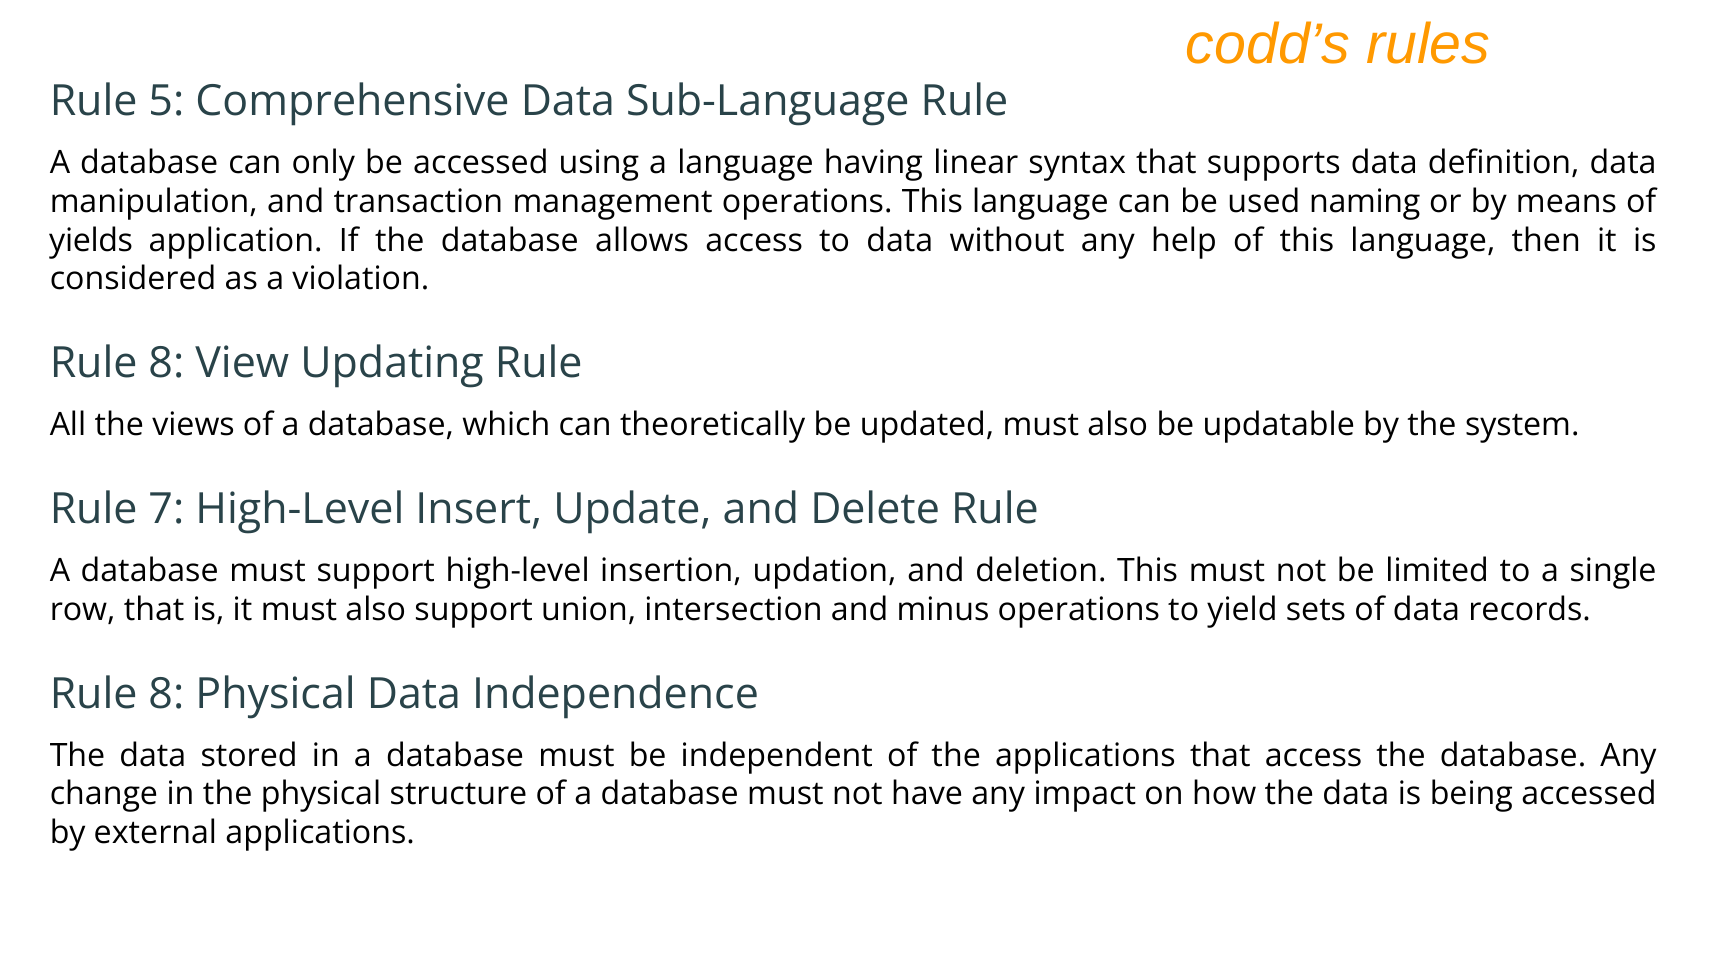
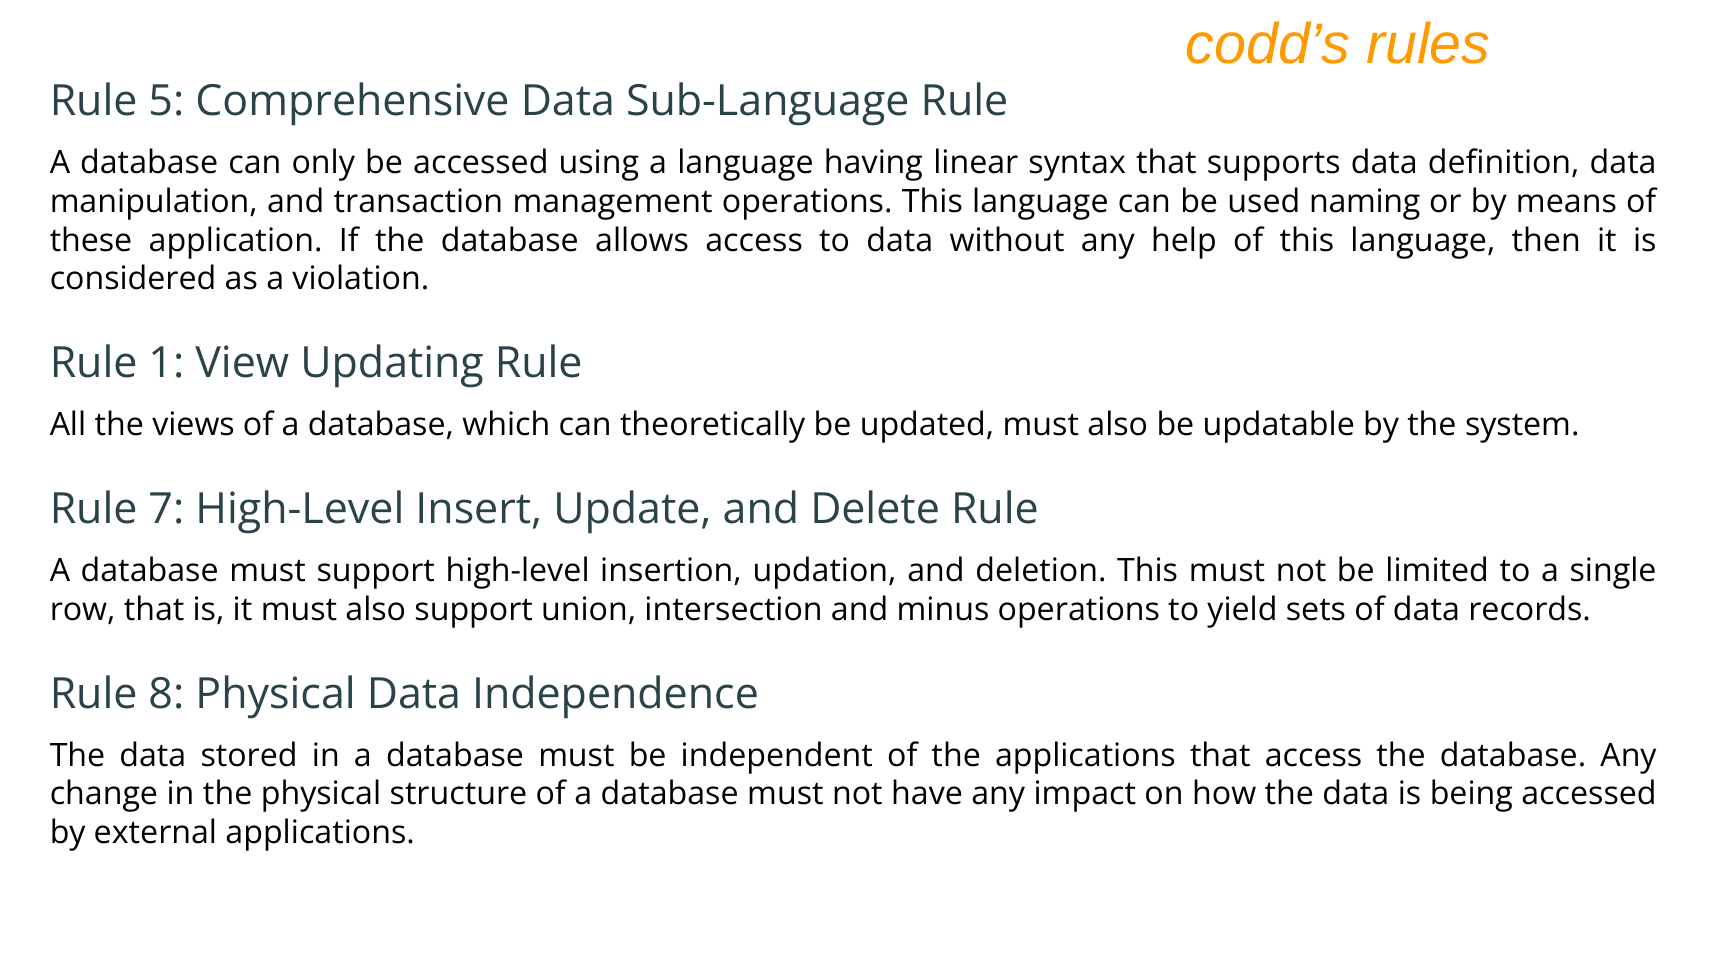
yields: yields -> these (91, 241)
8: 8 -> 1 (166, 364)
